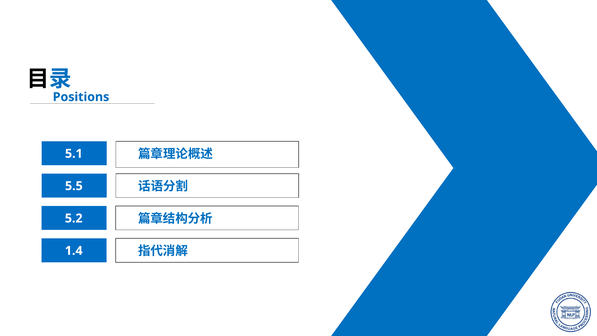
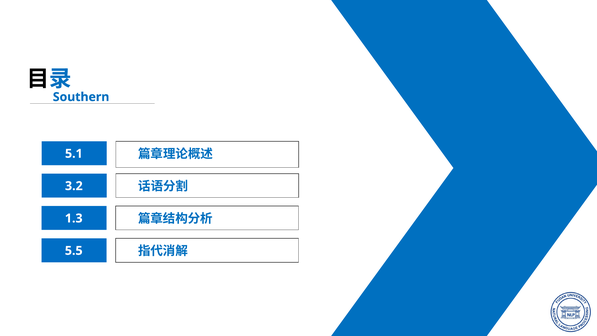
Positions: Positions -> Southern (81, 97)
5.5: 5.5 -> 3.2 (74, 186)
5.2: 5.2 -> 1.3 (74, 218)
1.4: 1.4 -> 5.5 (74, 251)
